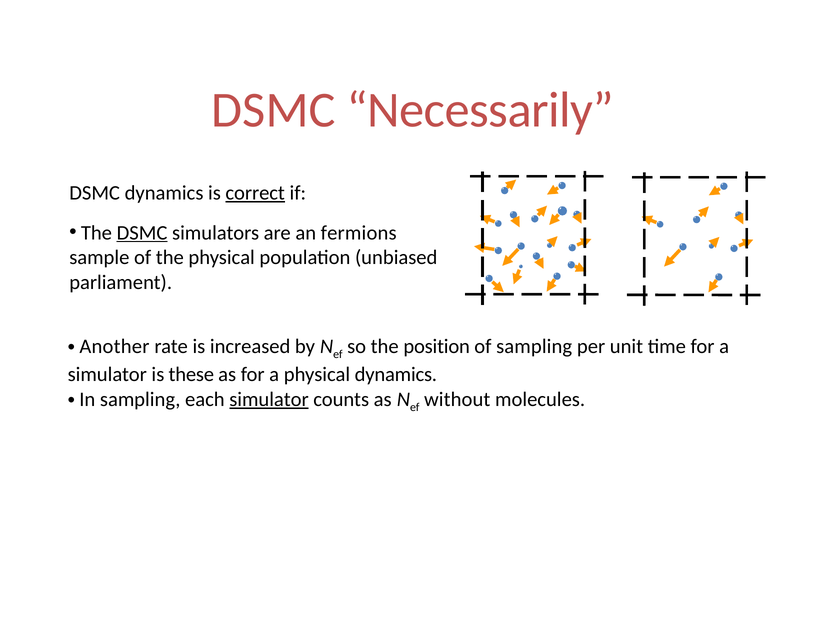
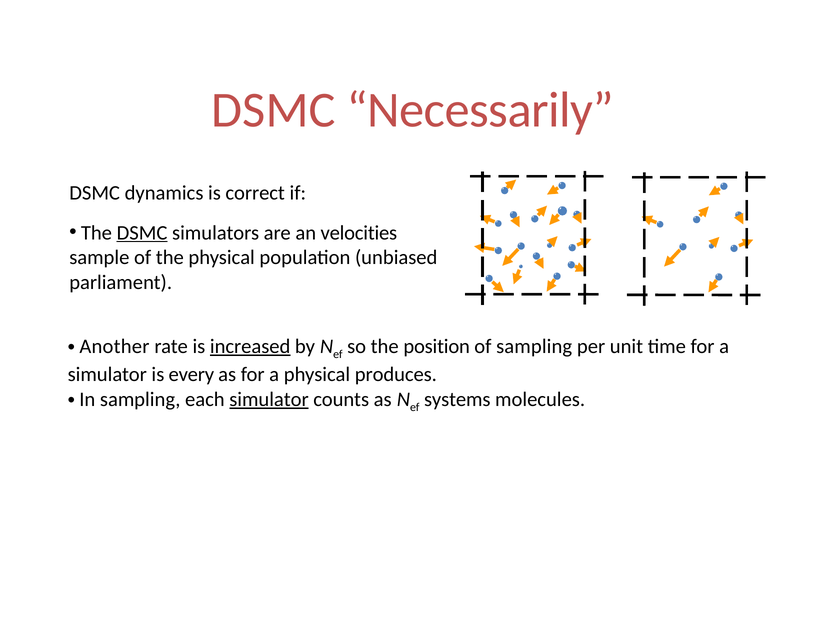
correct underline: present -> none (255, 193)
fermions: fermions -> velocities (359, 233)
increased underline: none -> present (250, 346)
these: these -> every (191, 374)
physical dynamics: dynamics -> produces (396, 374)
without: without -> systems (457, 399)
